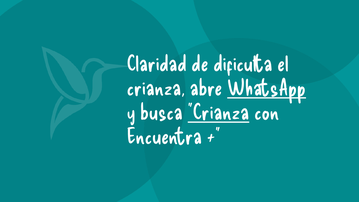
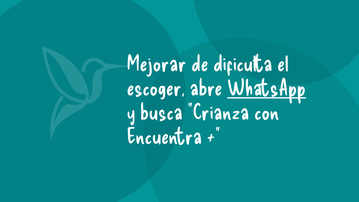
Claridad: Claridad -> Mejorar (157, 64)
crianza: crianza -> escoger (156, 88)
Crianza underline: present -> none (219, 112)
